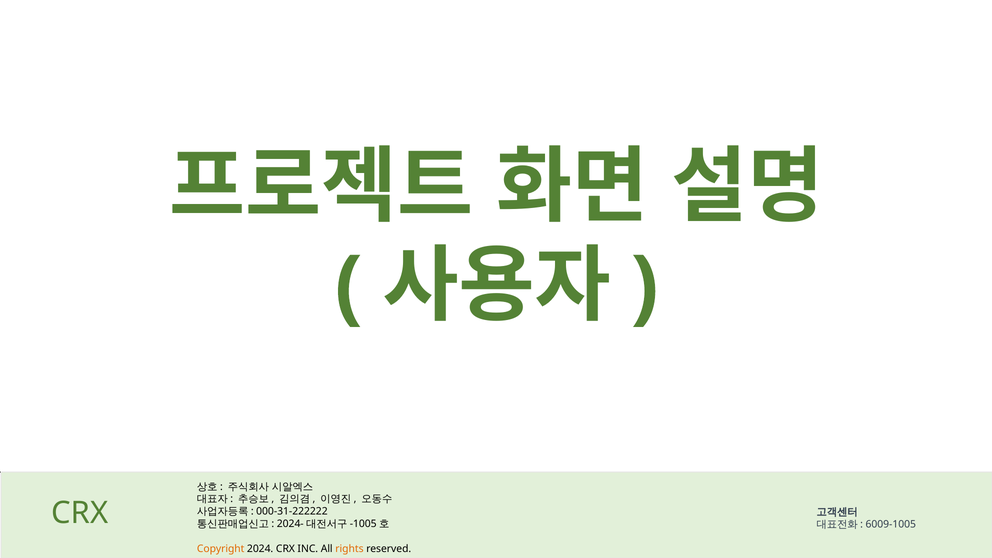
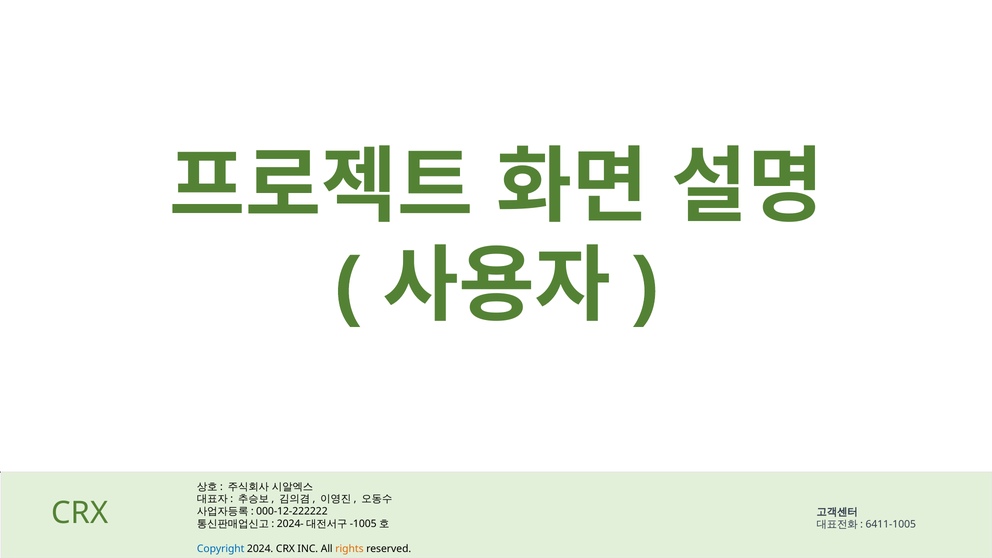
000-31-222222: 000-31-222222 -> 000-12-222222 (292, 511)
6009-1005: 6009-1005 -> 6411-1005 (891, 524)
Copyright colour: orange -> blue (221, 549)
